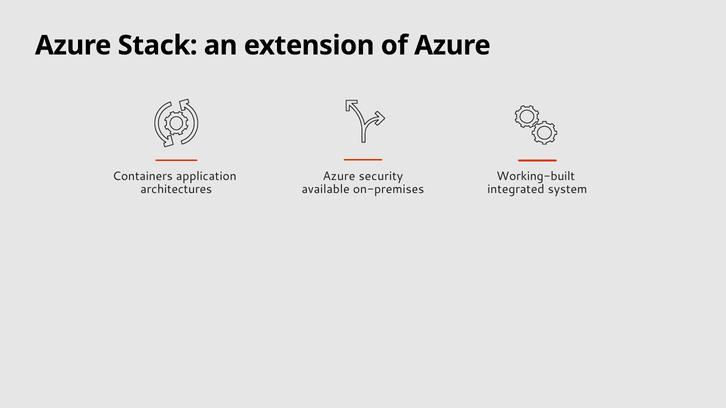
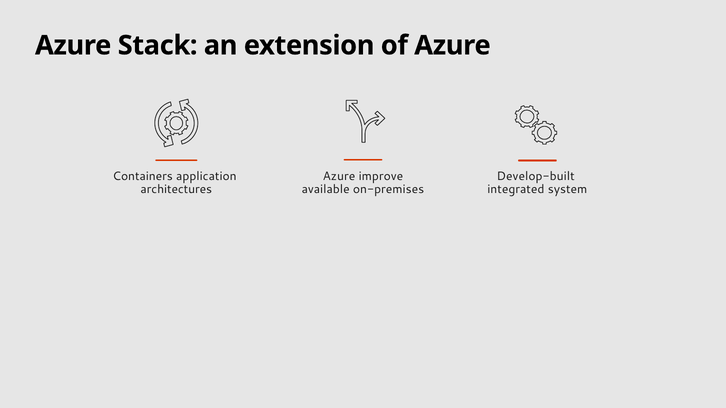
Working-built: Working-built -> Develop-built (536, 176)
security: security -> improve (381, 176)
